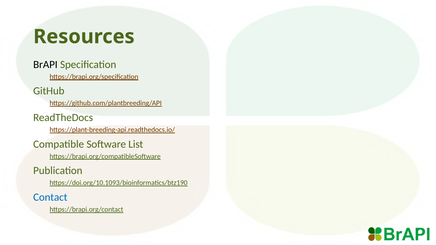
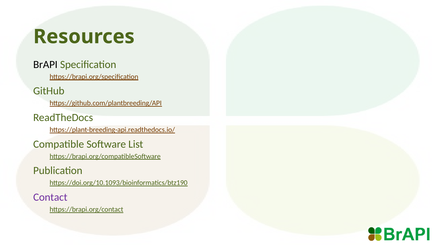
Contact colour: blue -> purple (50, 197)
